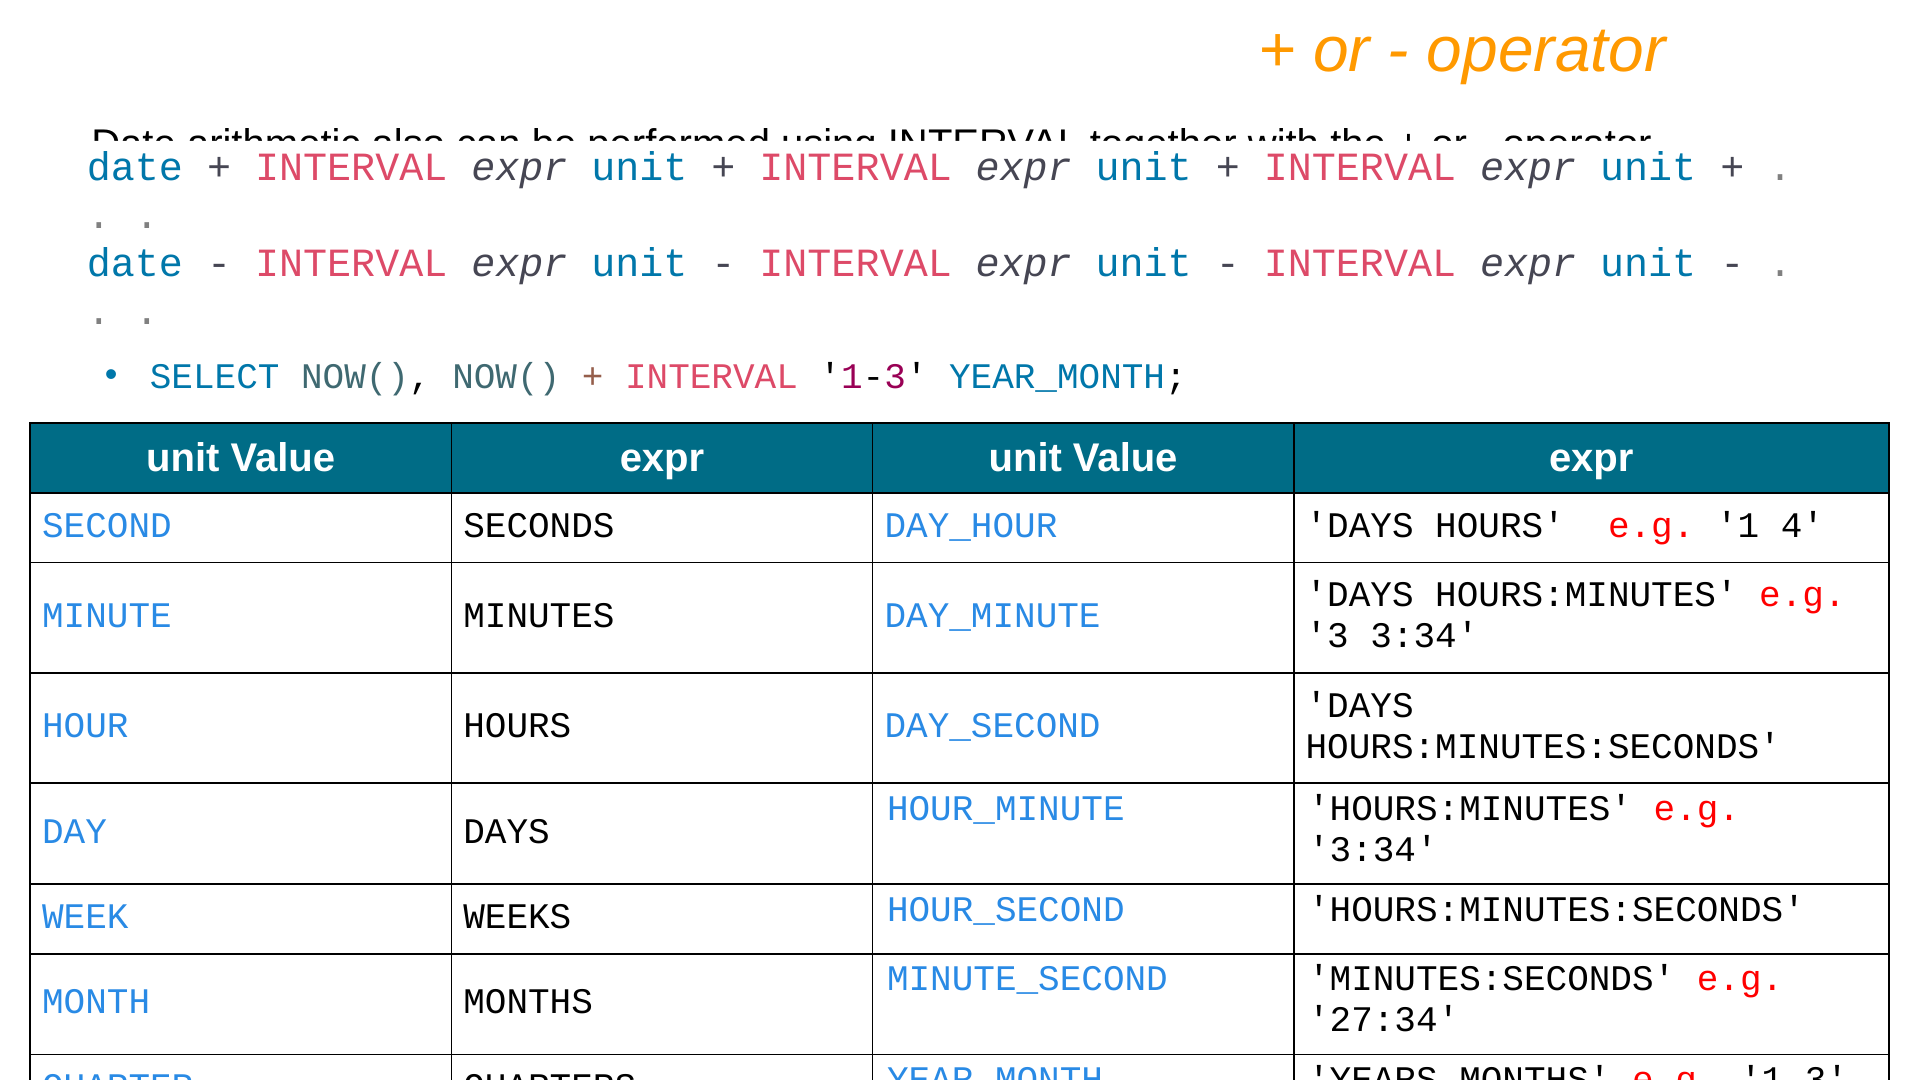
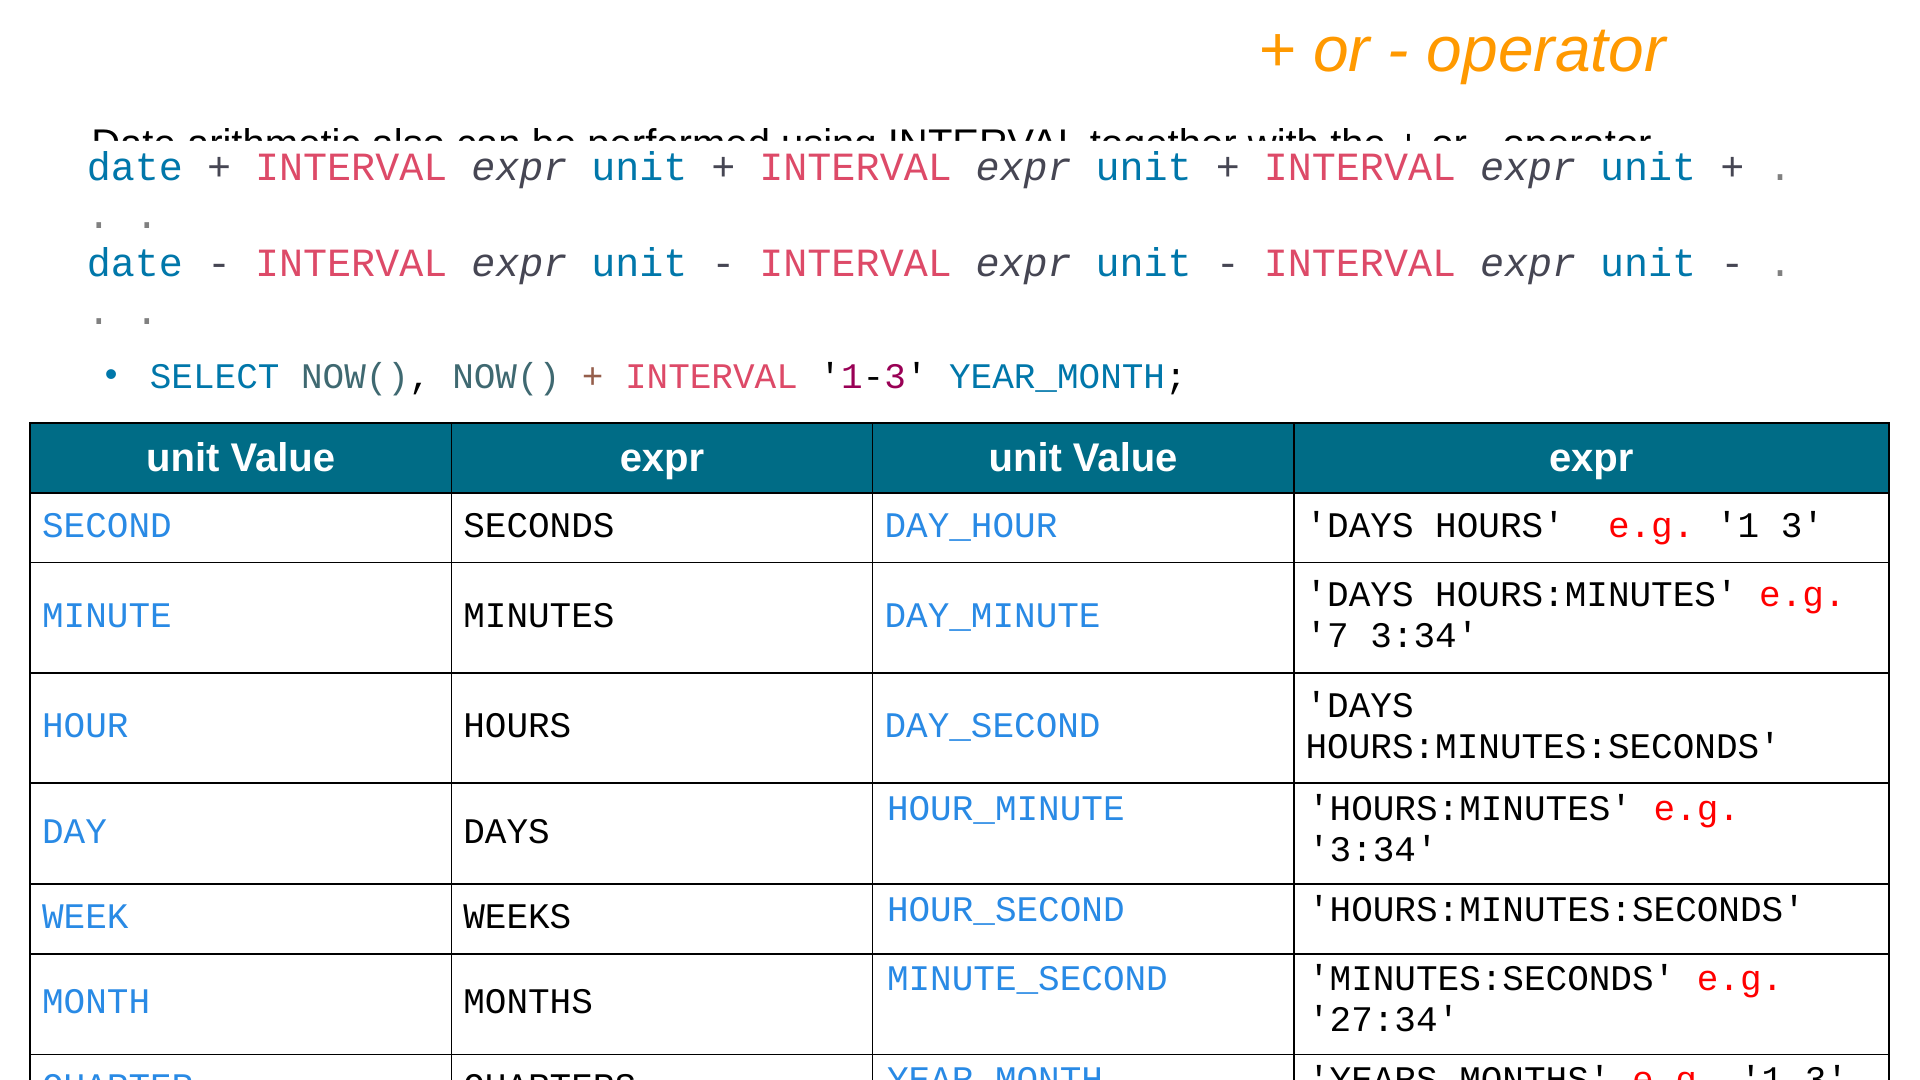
4: 4 -> 3 (1802, 525)
3: 3 -> 7 (1327, 636)
